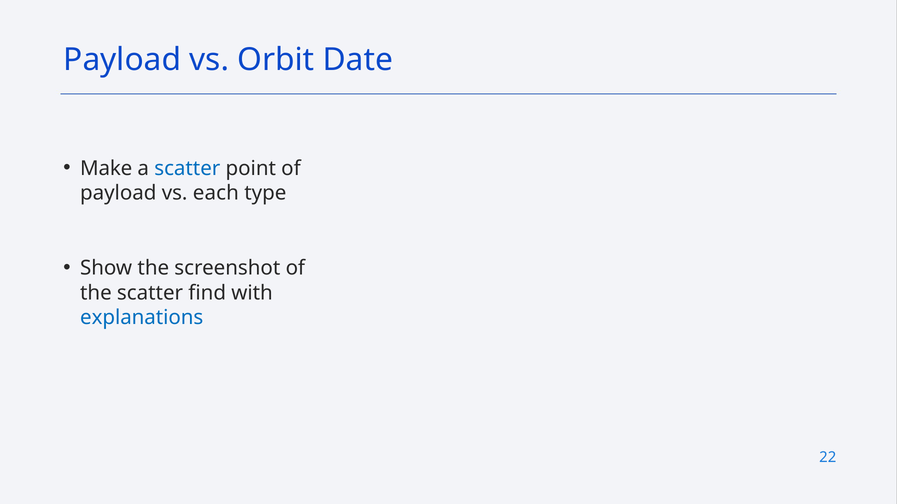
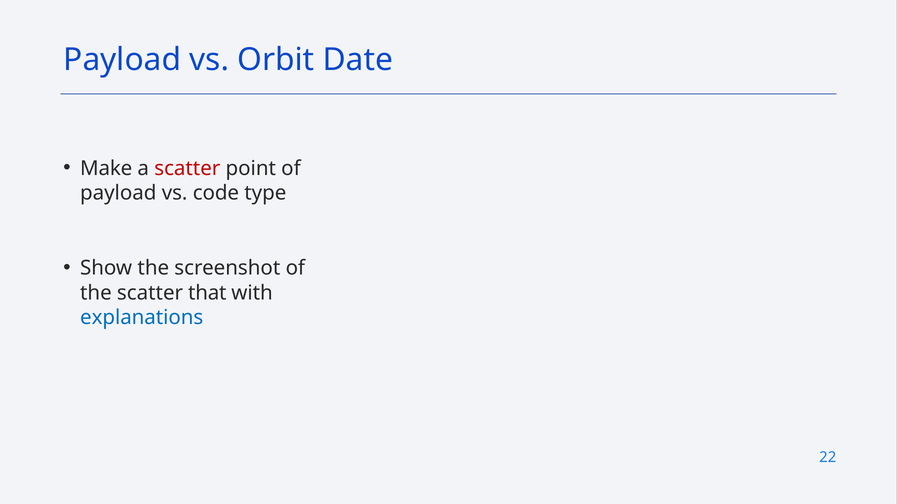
scatter colour: blue -> red (187, 168)
each: each -> code (216, 193)
find: find -> that (207, 293)
